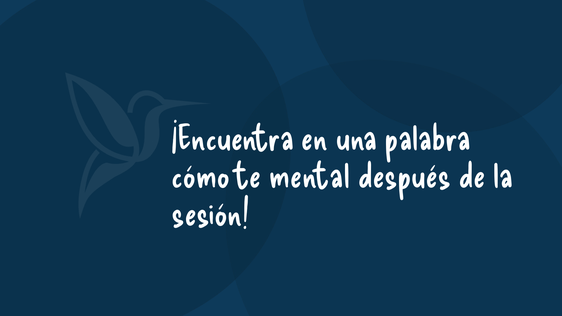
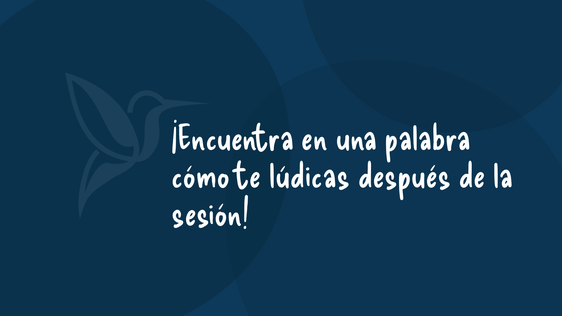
mental: mental -> lúdicas (310, 176)
